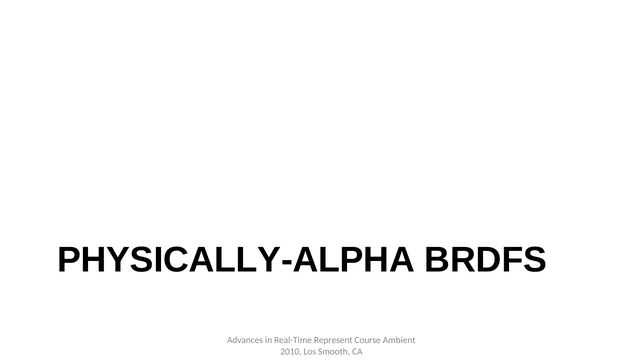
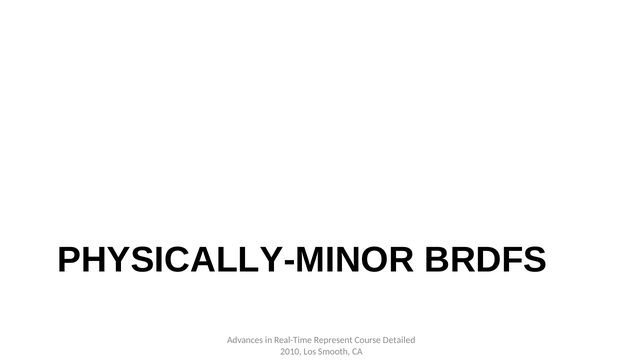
PHYSICALLY-ALPHA: PHYSICALLY-ALPHA -> PHYSICALLY-MINOR (236, 260)
Ambient: Ambient -> Detailed (399, 340)
